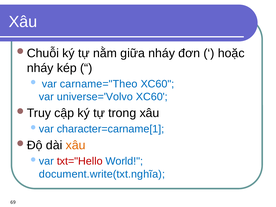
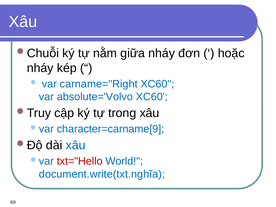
carname="Theo: carname="Theo -> carname="Right (99, 84)
universe='Volvo: universe='Volvo -> absolute='Volvo (95, 97)
character=carname[1: character=carname[1 -> character=carname[9 (111, 129)
xâu colour: orange -> blue (76, 145)
